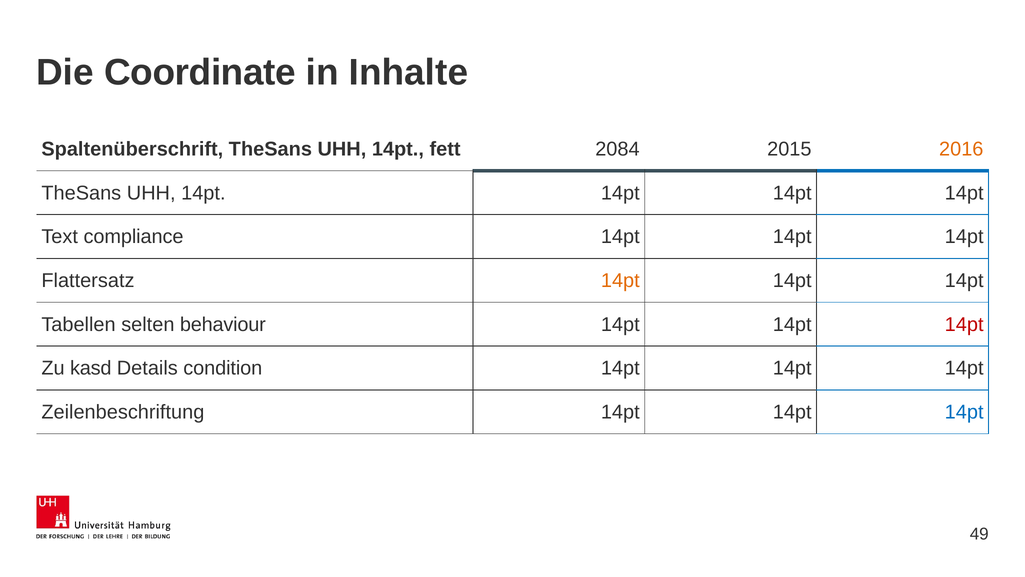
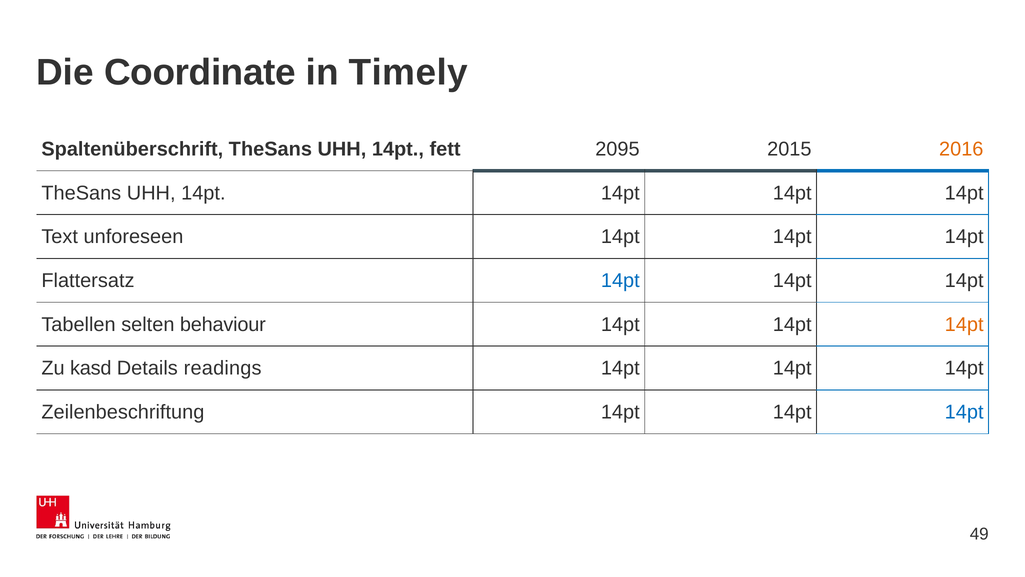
Inhalte: Inhalte -> Timely (408, 72)
2084: 2084 -> 2095 (617, 149)
compliance: compliance -> unforeseen (133, 237)
14pt colour: orange -> blue (620, 280)
14pt colour: red -> orange (964, 324)
condition: condition -> readings (223, 368)
